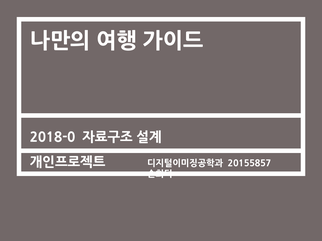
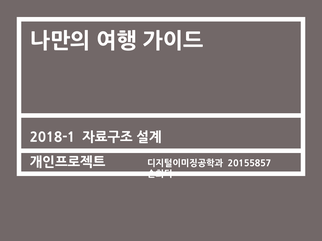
2018-0: 2018-0 -> 2018-1 (53, 138)
